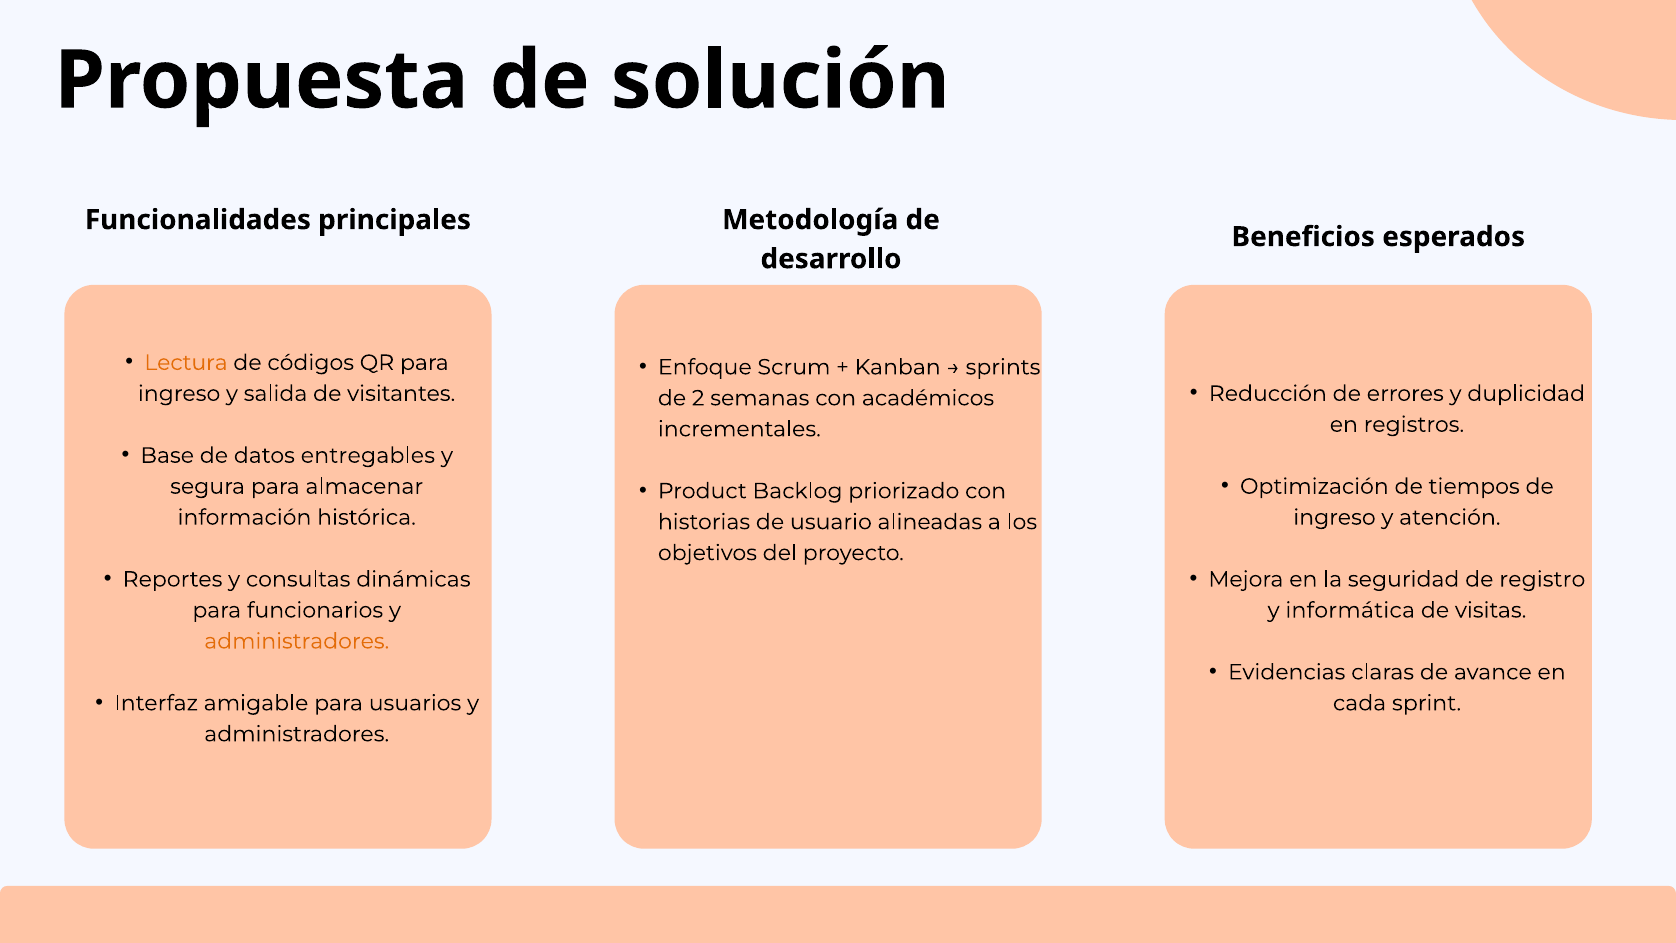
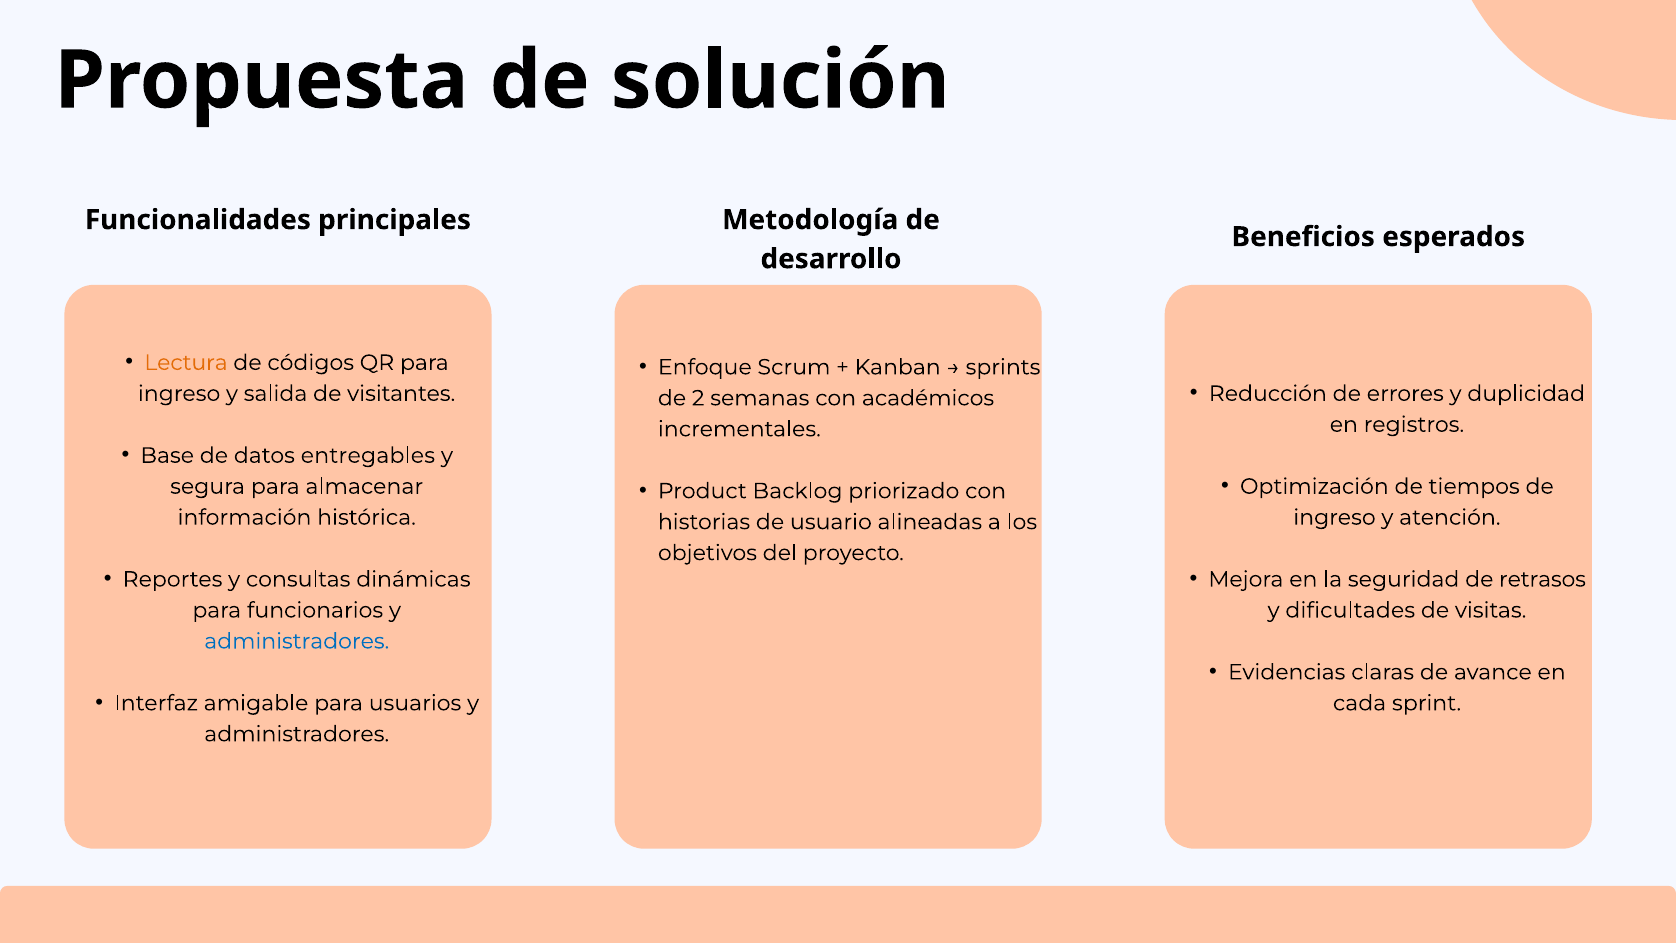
registro: registro -> retrasos (1542, 579)
informática: informática -> dificultades (1350, 610)
administradores colour: orange -> blue (297, 641)
